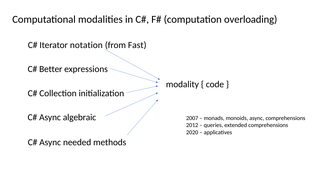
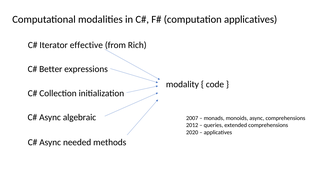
computation overloading: overloading -> applicatives (251, 19)
notation: notation -> effective (86, 45)
Fast: Fast -> Rich (137, 45)
